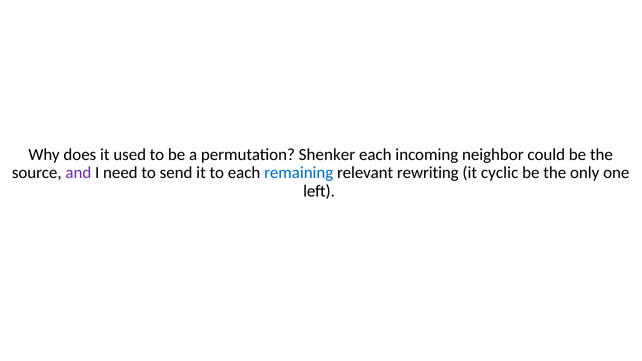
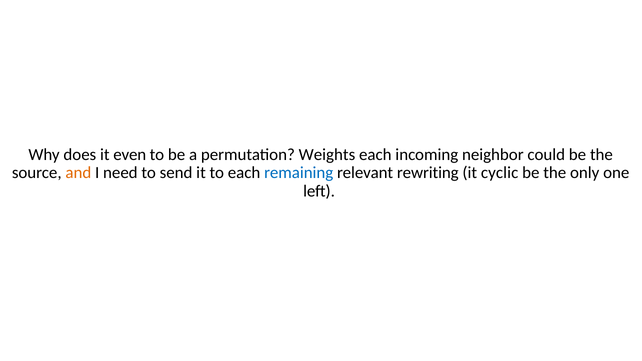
used: used -> even (130, 155)
Shenker: Shenker -> Weights (327, 155)
and colour: purple -> orange (78, 173)
